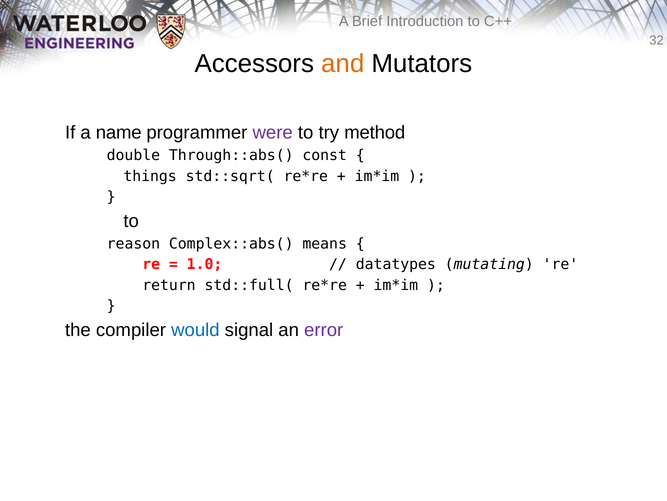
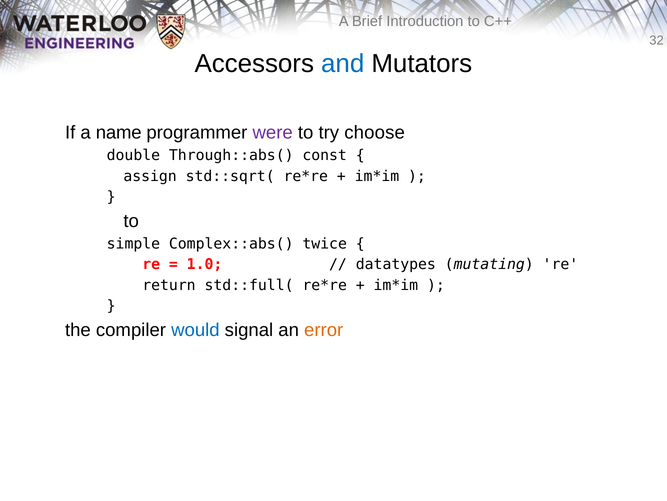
and colour: orange -> blue (343, 64)
method: method -> choose (375, 132)
things: things -> assign (150, 176)
reason: reason -> simple (133, 243)
means: means -> twice (325, 243)
error colour: purple -> orange (324, 330)
